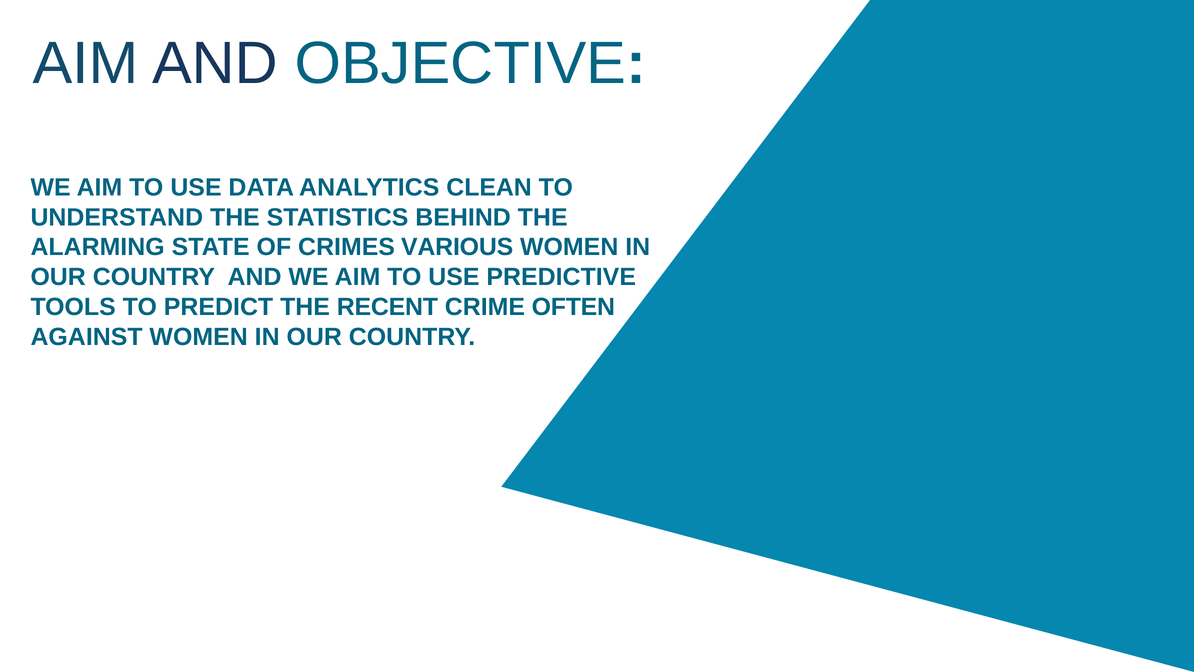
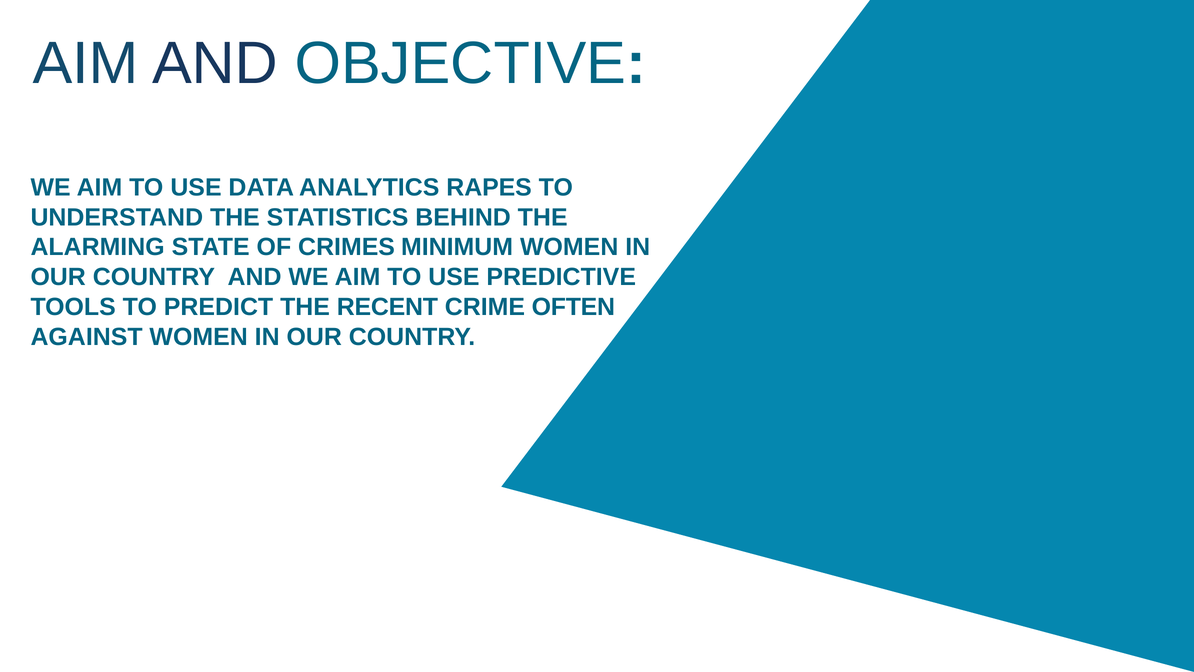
CLEAN: CLEAN -> RAPES (489, 187)
VARIOUS: VARIOUS -> MINIMUM (457, 247)
